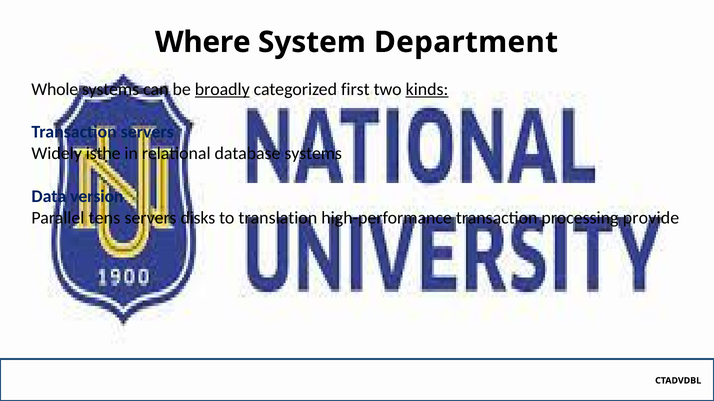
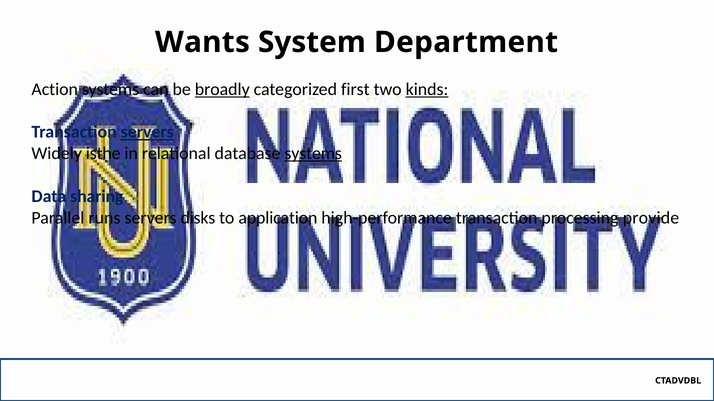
Where: Where -> Wants (202, 42)
Whole: Whole -> Action (55, 89)
servers underline: none -> present (147, 132)
systems underline: none -> present (313, 154)
version: version -> sharing (97, 197)
tens: tens -> runs (104, 218)
translation: translation -> application (278, 218)
